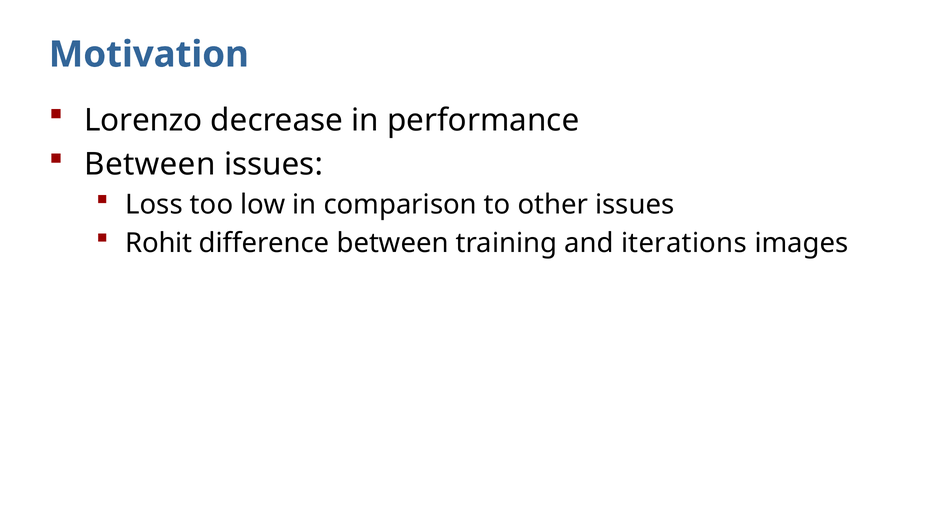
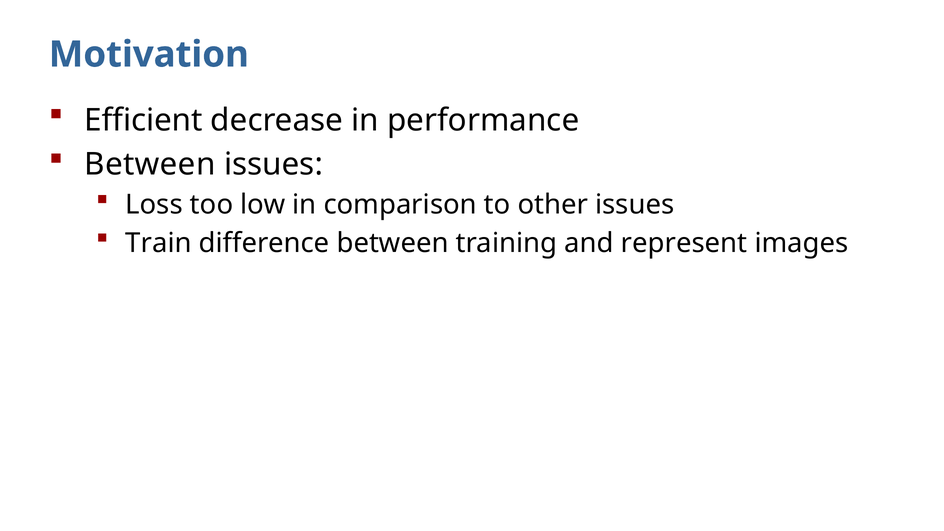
Lorenzo: Lorenzo -> Efficient (143, 120)
Rohit: Rohit -> Train (159, 243)
iterations: iterations -> represent (684, 243)
